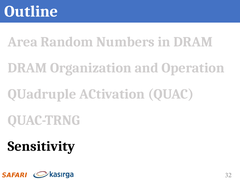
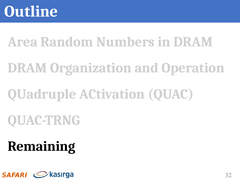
Sensitivity: Sensitivity -> Remaining (41, 146)
